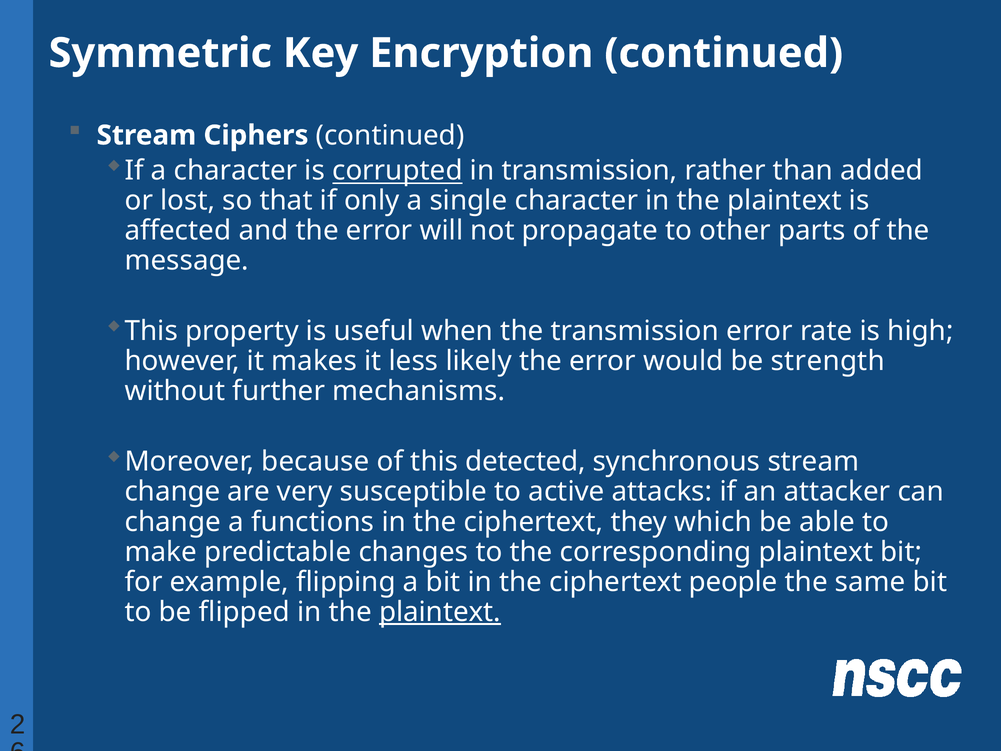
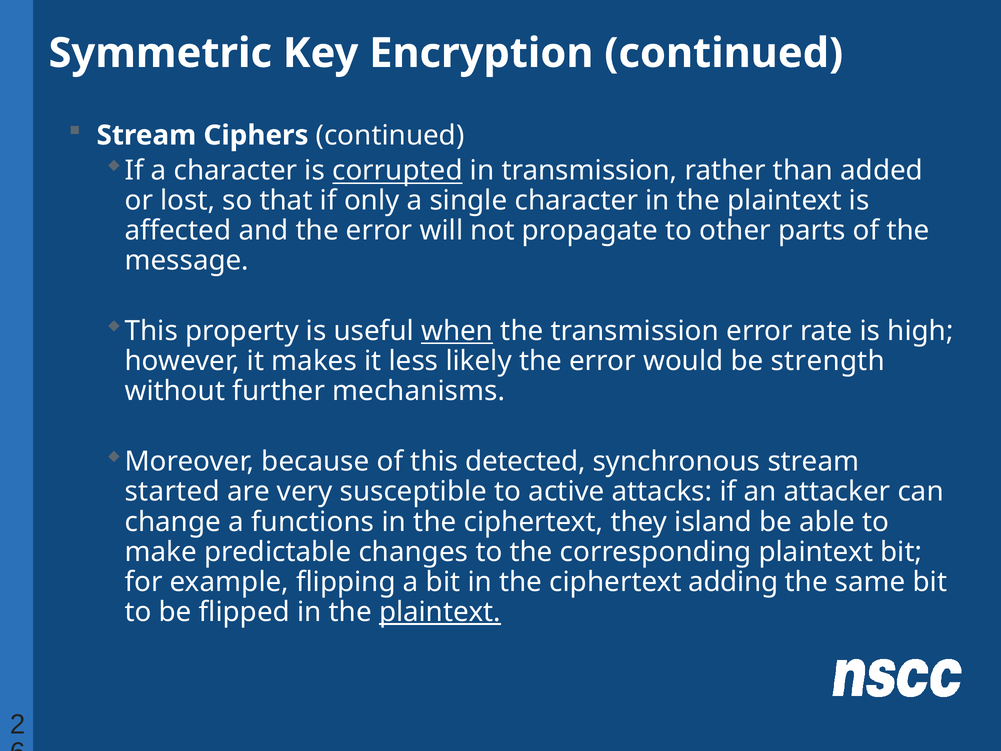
when underline: none -> present (457, 331)
change: change -> started (172, 492)
which: which -> island (713, 522)
people: people -> adding (733, 582)
